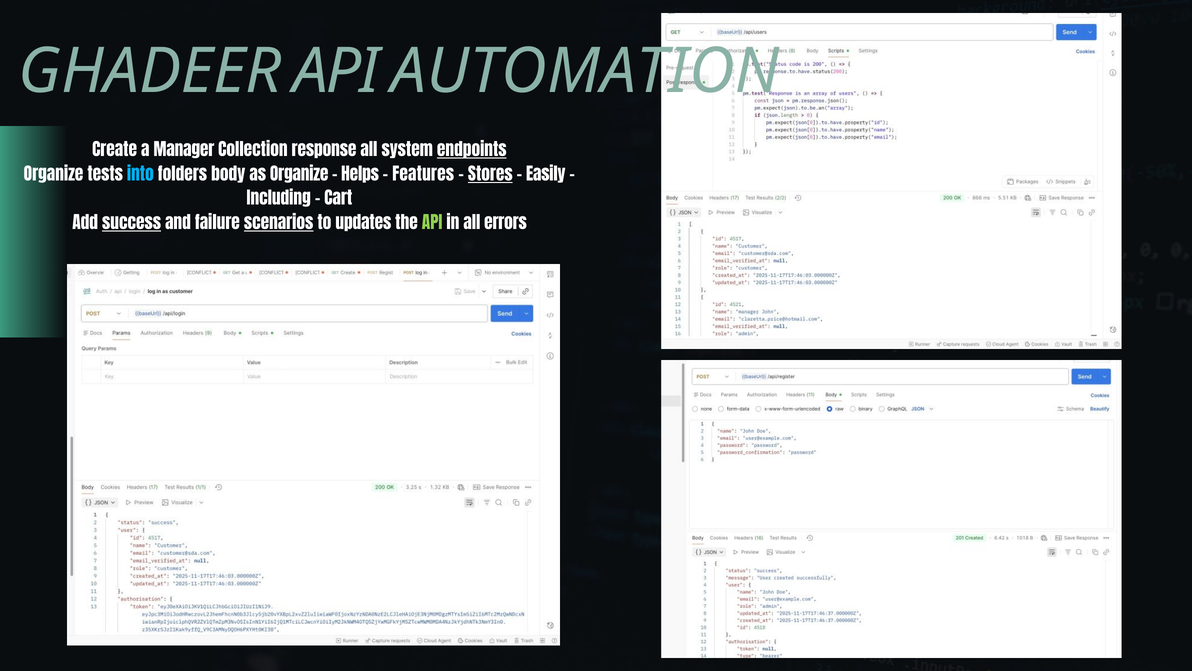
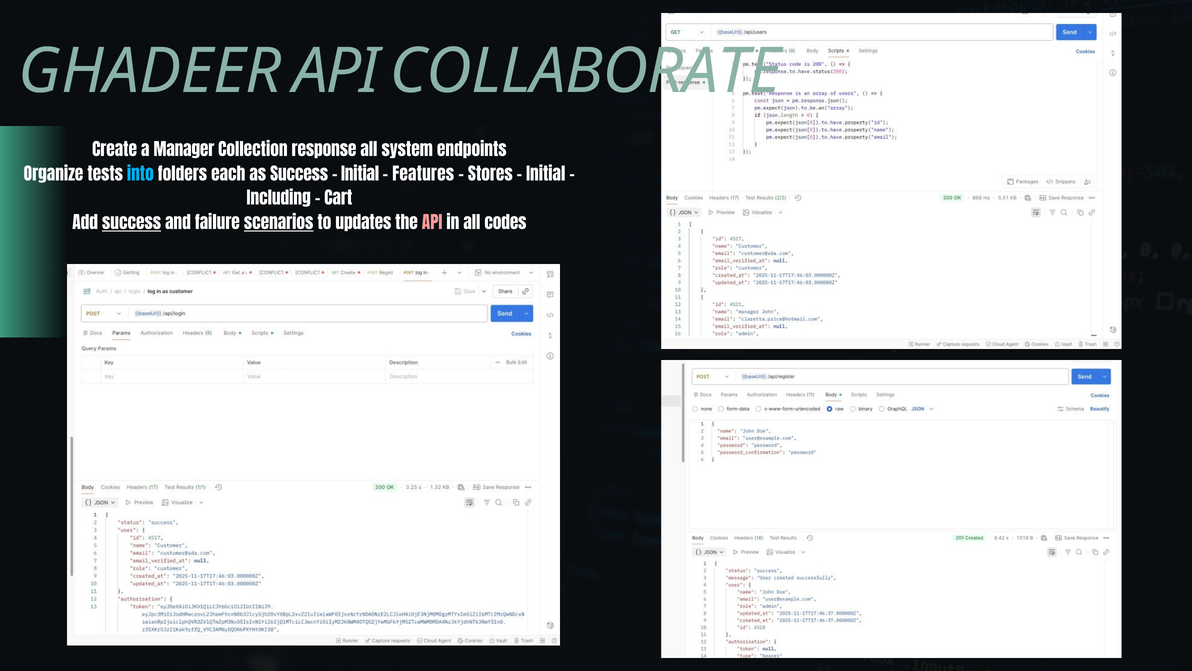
AUTOMATION: AUTOMATION -> COLLABORATE (586, 72)
endpoints underline: present -> none (472, 150)
body: body -> each (228, 175)
as Organize: Organize -> Success (299, 175)
Helps: Helps -> Initial (360, 175)
Stores underline: present -> none (490, 175)
Easily: Easily -> Initial (546, 175)
API colour: light green -> pink (432, 223)
errors: errors -> codes (505, 223)
